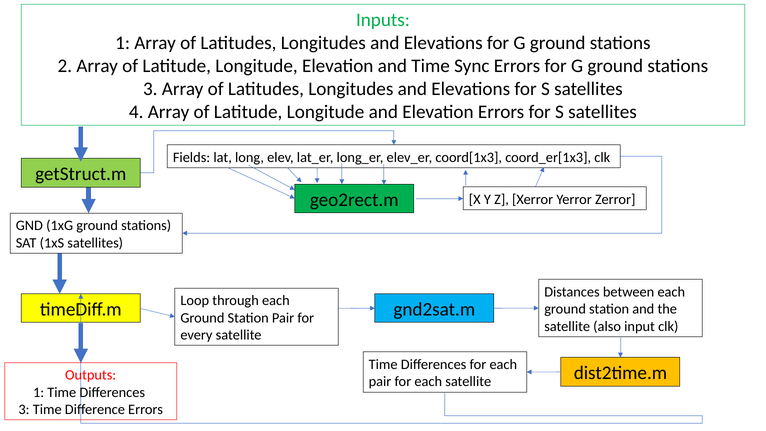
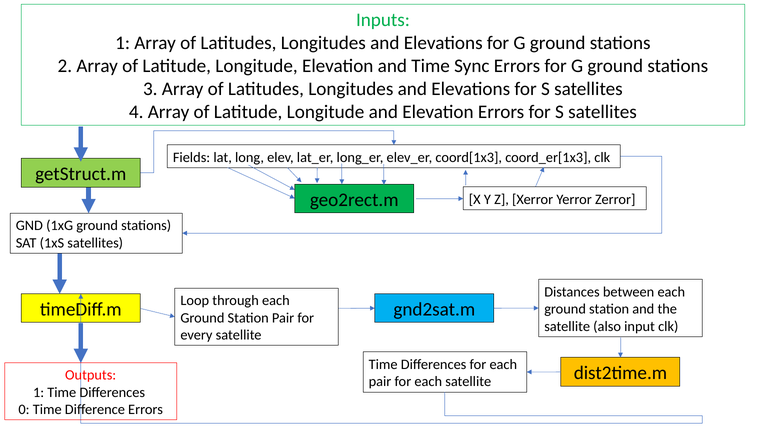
3: 3 -> 0 (24, 409)
